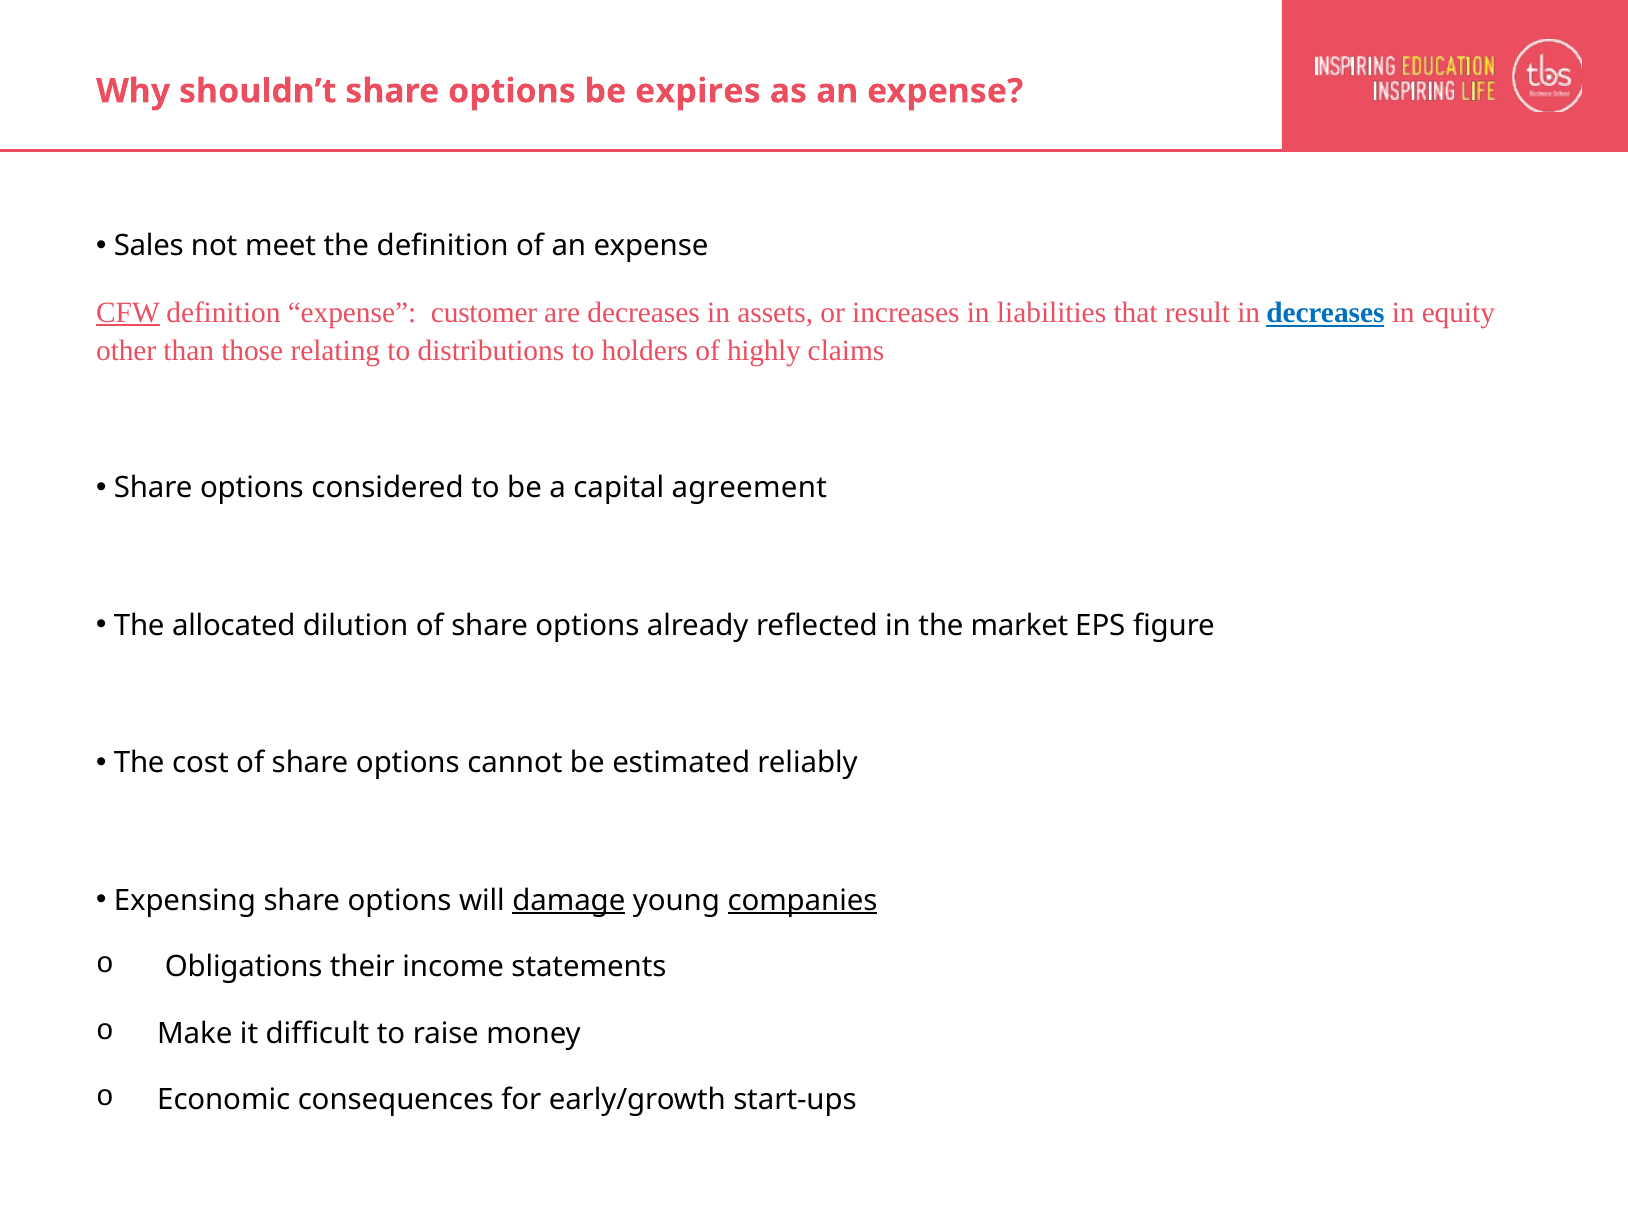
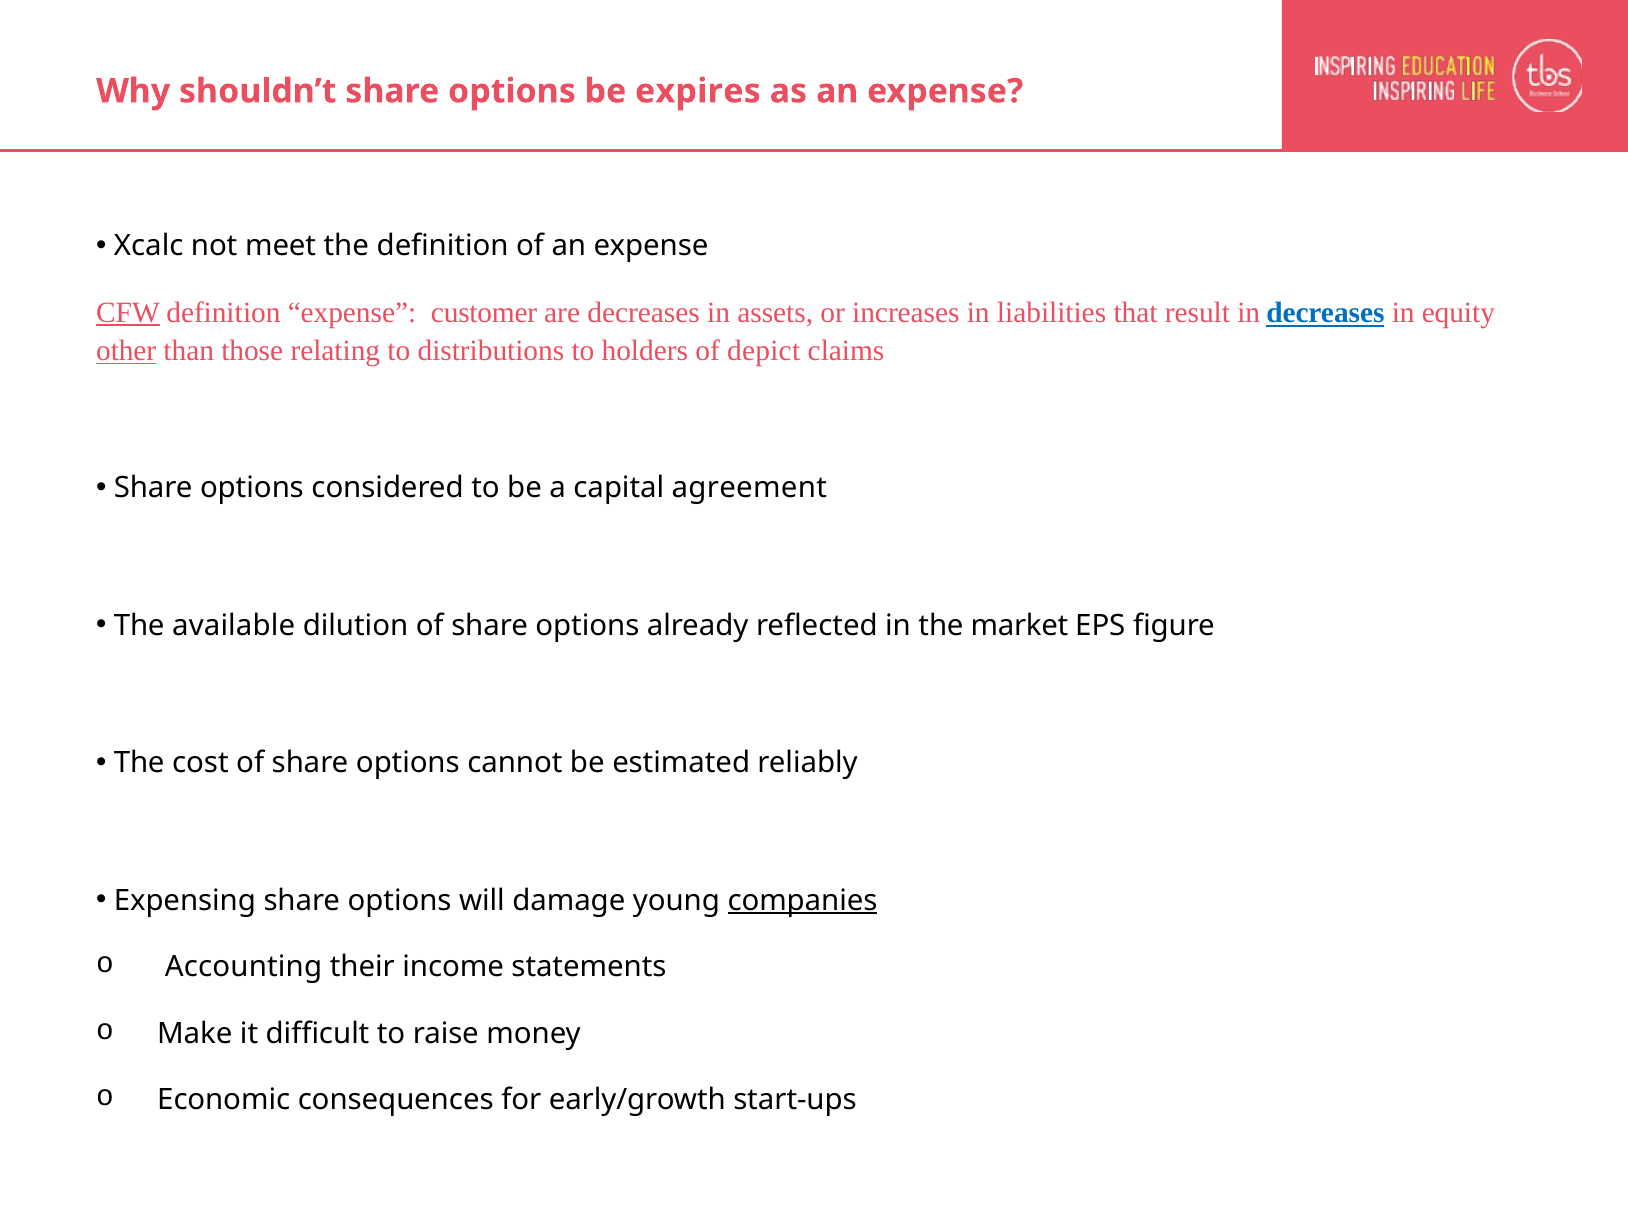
Sales: Sales -> Xcalc (149, 246)
other underline: none -> present (126, 351)
highly: highly -> depict (764, 351)
allocated: allocated -> available (234, 626)
damage underline: present -> none (569, 900)
Obligations: Obligations -> Accounting (243, 967)
